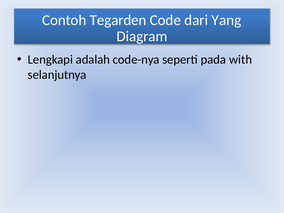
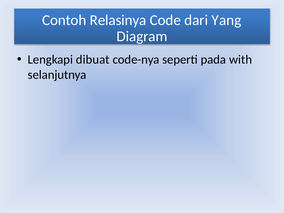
Tegarden: Tegarden -> Relasinya (118, 20)
adalah: adalah -> dibuat (93, 60)
